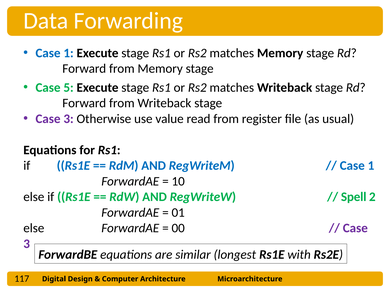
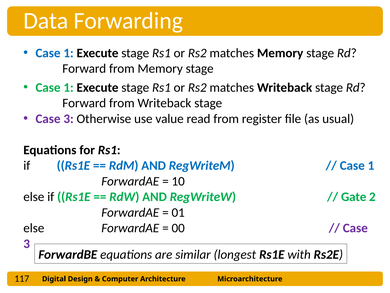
5: 5 -> 1 (69, 87)
Spell: Spell -> Gate (354, 197)
